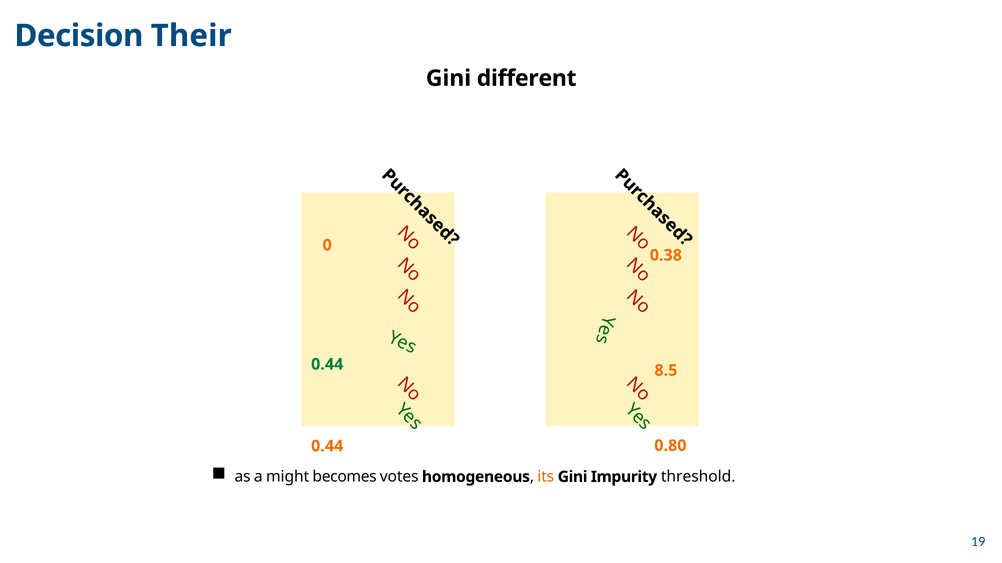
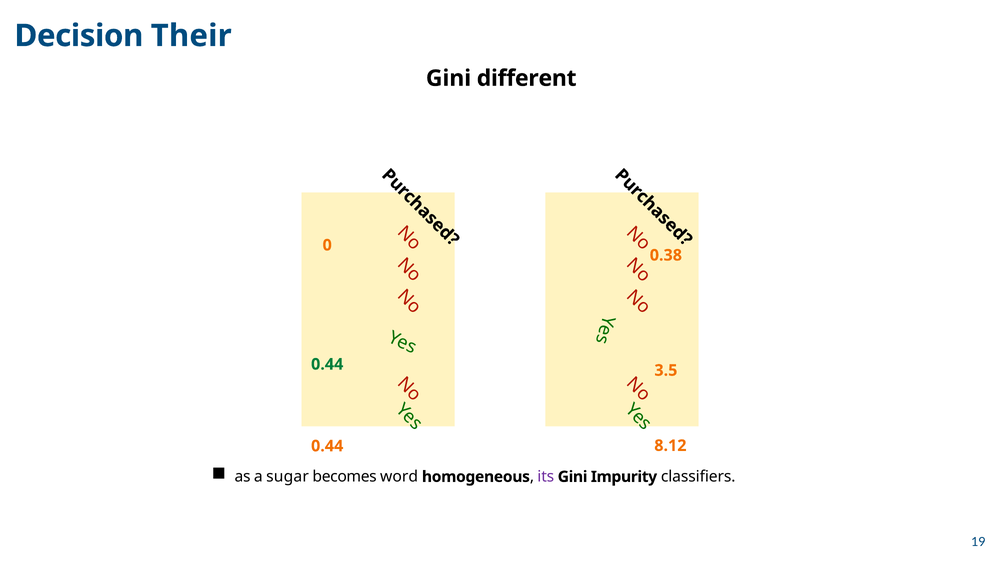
8.5: 8.5 -> 3.5 (666, 371)
0.80: 0.80 -> 8.12 (670, 446)
might: might -> sugar (288, 477)
votes: votes -> word (399, 477)
its colour: orange -> purple (546, 477)
threshold: threshold -> classifiers (698, 477)
